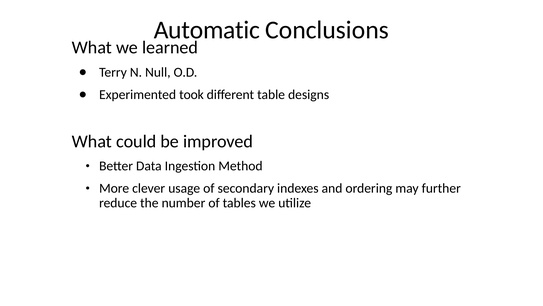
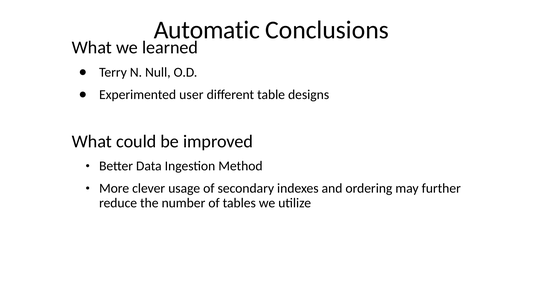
took: took -> user (191, 94)
